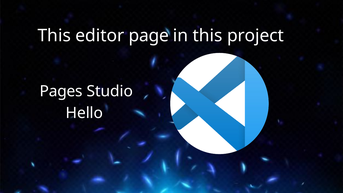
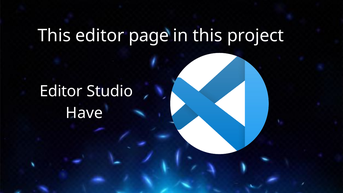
Pages: Pages -> Editor (61, 91)
Hello: Hello -> Have (84, 113)
